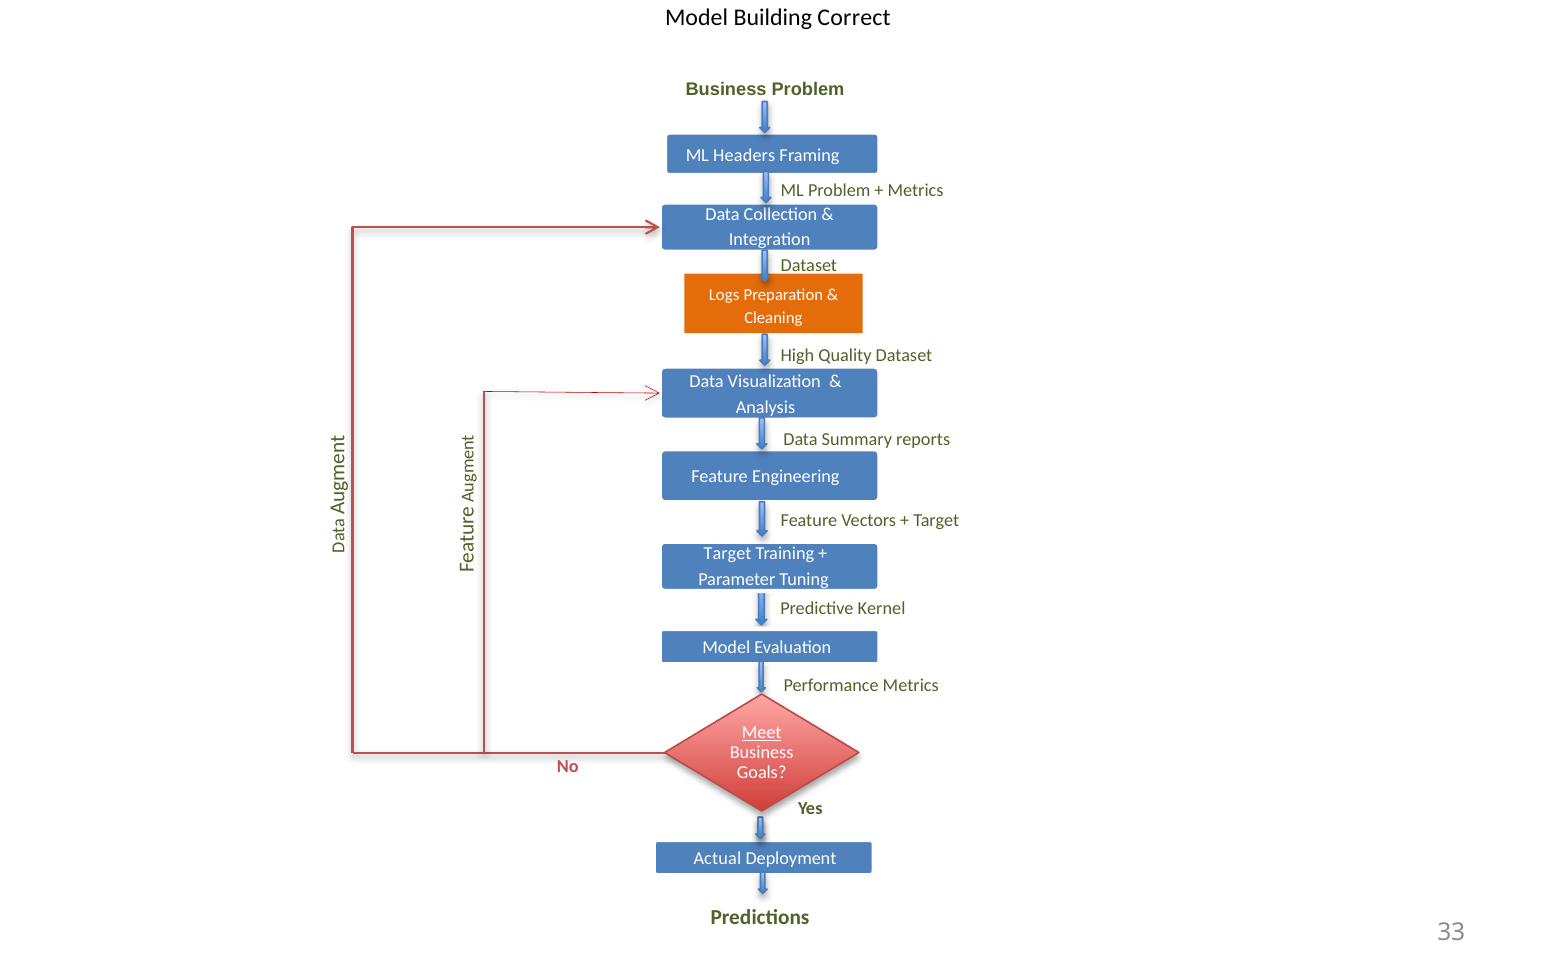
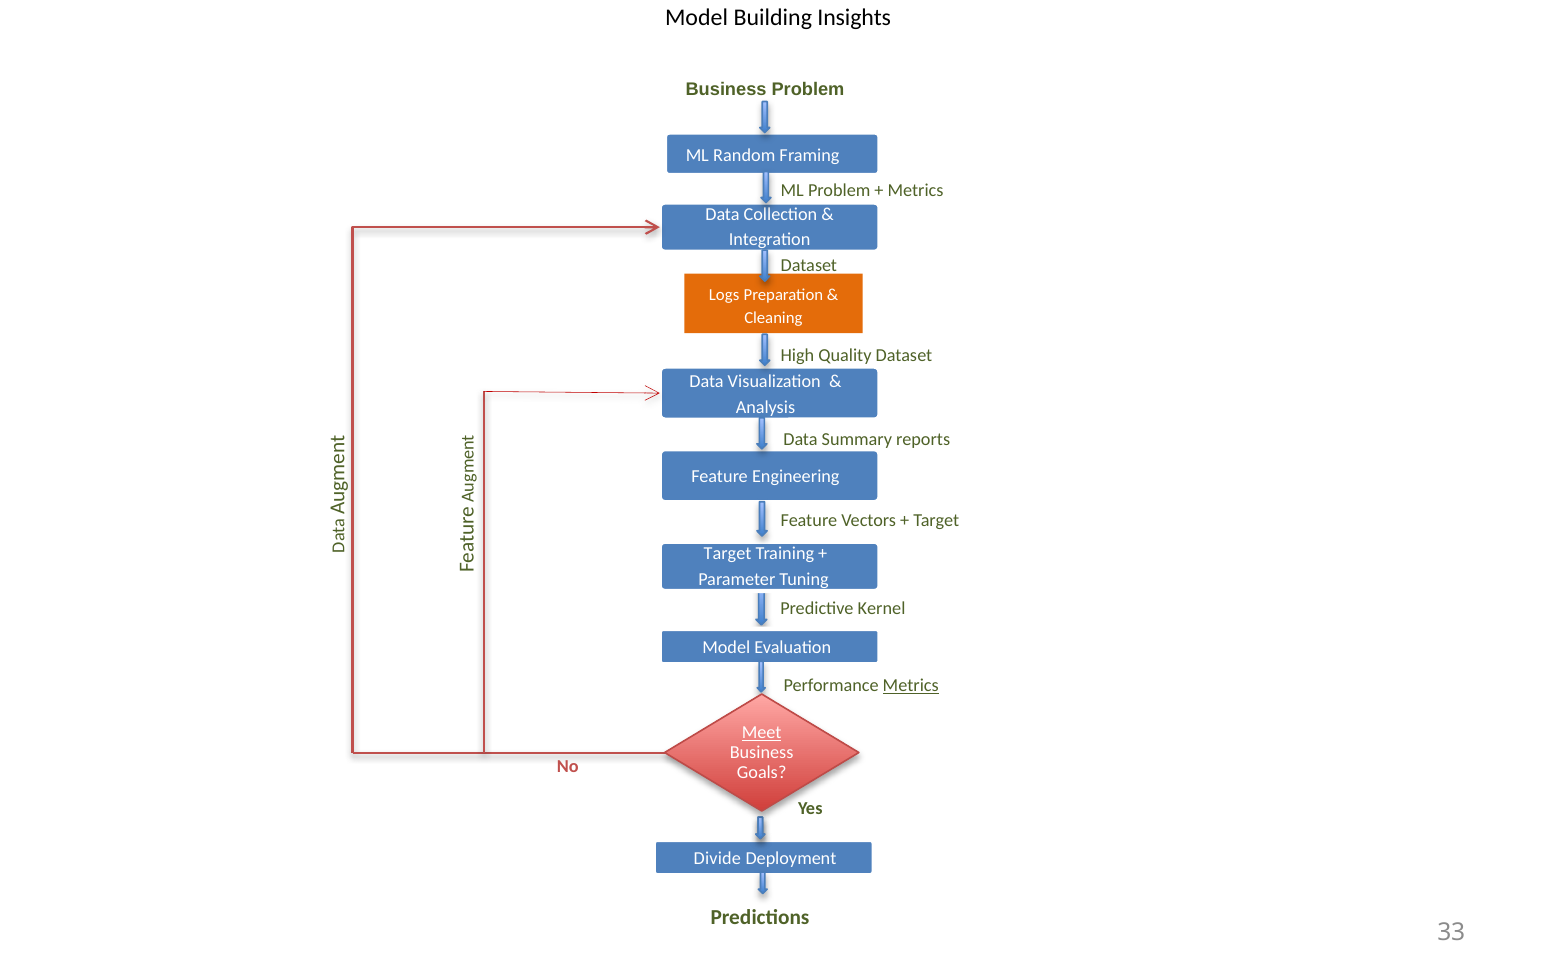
Correct: Correct -> Insights (854, 18)
Headers: Headers -> Random (744, 155)
Metrics underline: none -> present (911, 685)
Actual: Actual -> Divide (717, 858)
